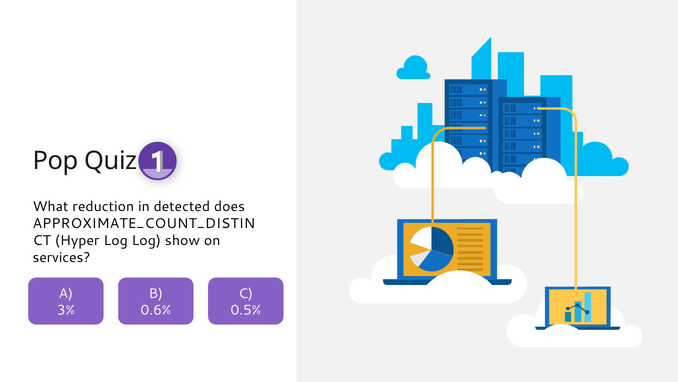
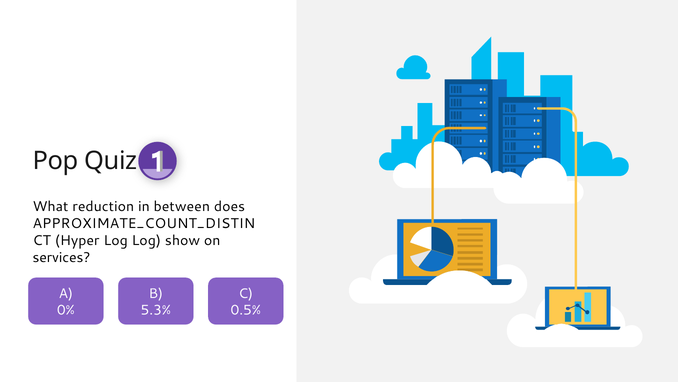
detected: detected -> between (182, 206)
3%: 3% -> 0% (66, 310)
0.6%: 0.6% -> 5.3% (156, 310)
